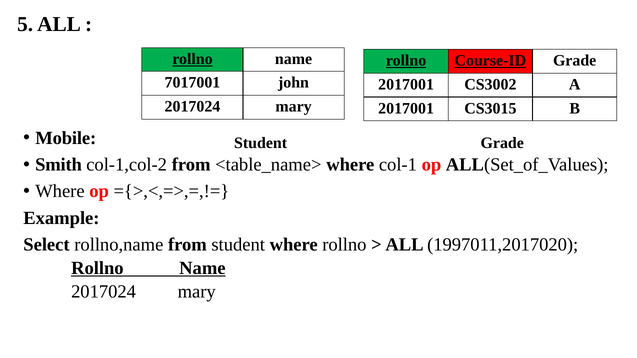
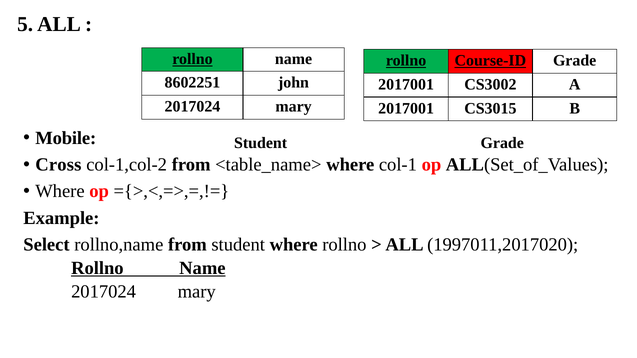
7017001: 7017001 -> 8602251 (192, 83)
Smith: Smith -> Cross (58, 165)
